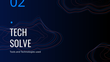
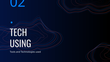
SOLVE: SOLVE -> USING (20, 44)
